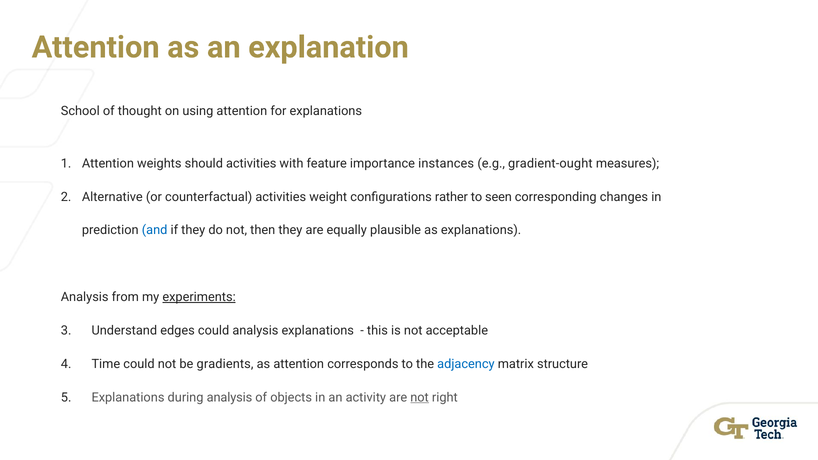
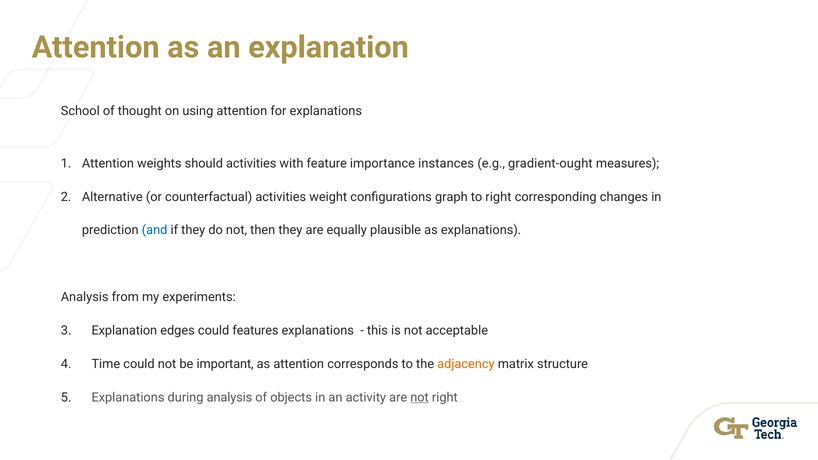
rather: rather -> graph (451, 197)
to seen: seen -> right (498, 197)
experiments underline: present -> none (199, 297)
Understand: Understand -> Explanation (124, 331)
could analysis: analysis -> features (255, 331)
gradients: gradients -> important (225, 364)
adjacency colour: blue -> orange (466, 364)
